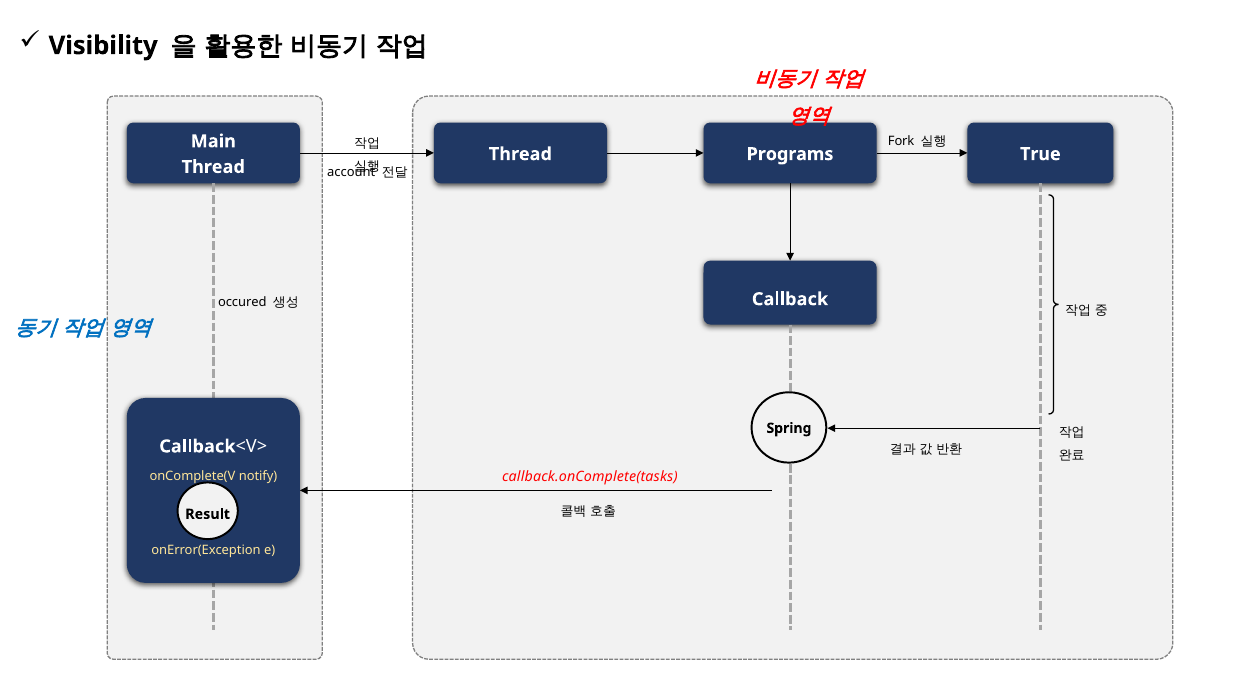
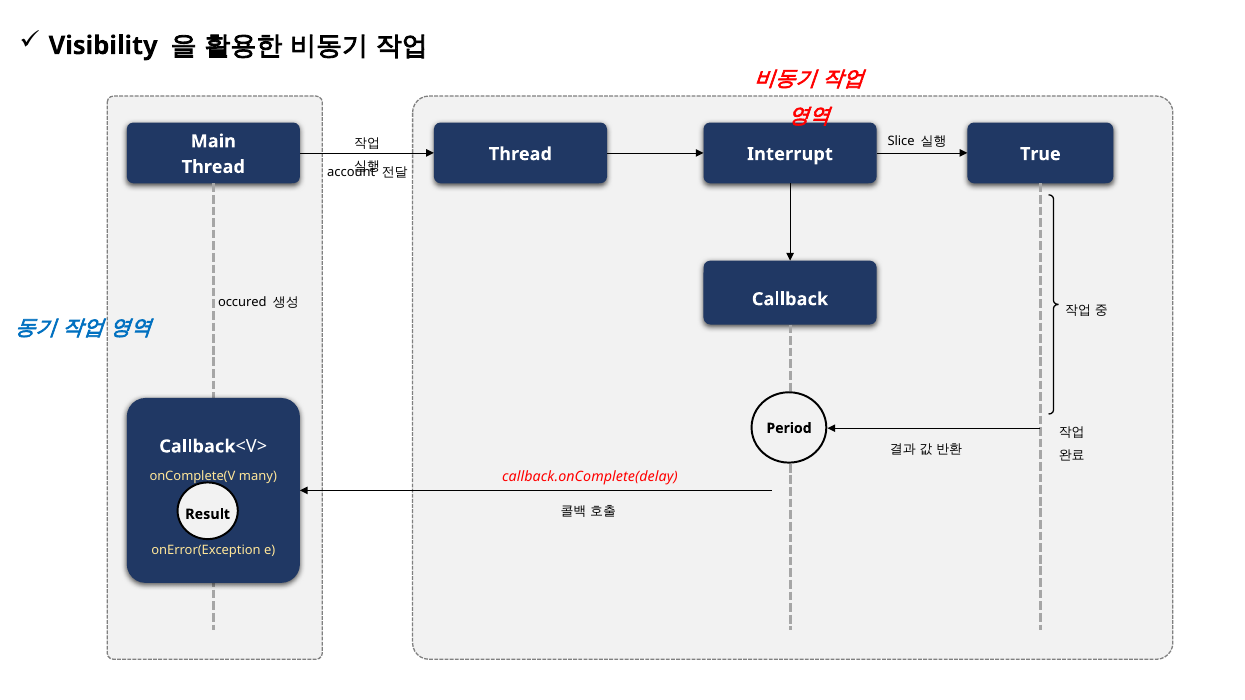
Fork: Fork -> Slice (901, 141)
Programs: Programs -> Interrupt (790, 154)
Spring: Spring -> Period (789, 428)
callback.onComplete(tasks: callback.onComplete(tasks -> callback.onComplete(delay (590, 477)
notify: notify -> many (258, 477)
